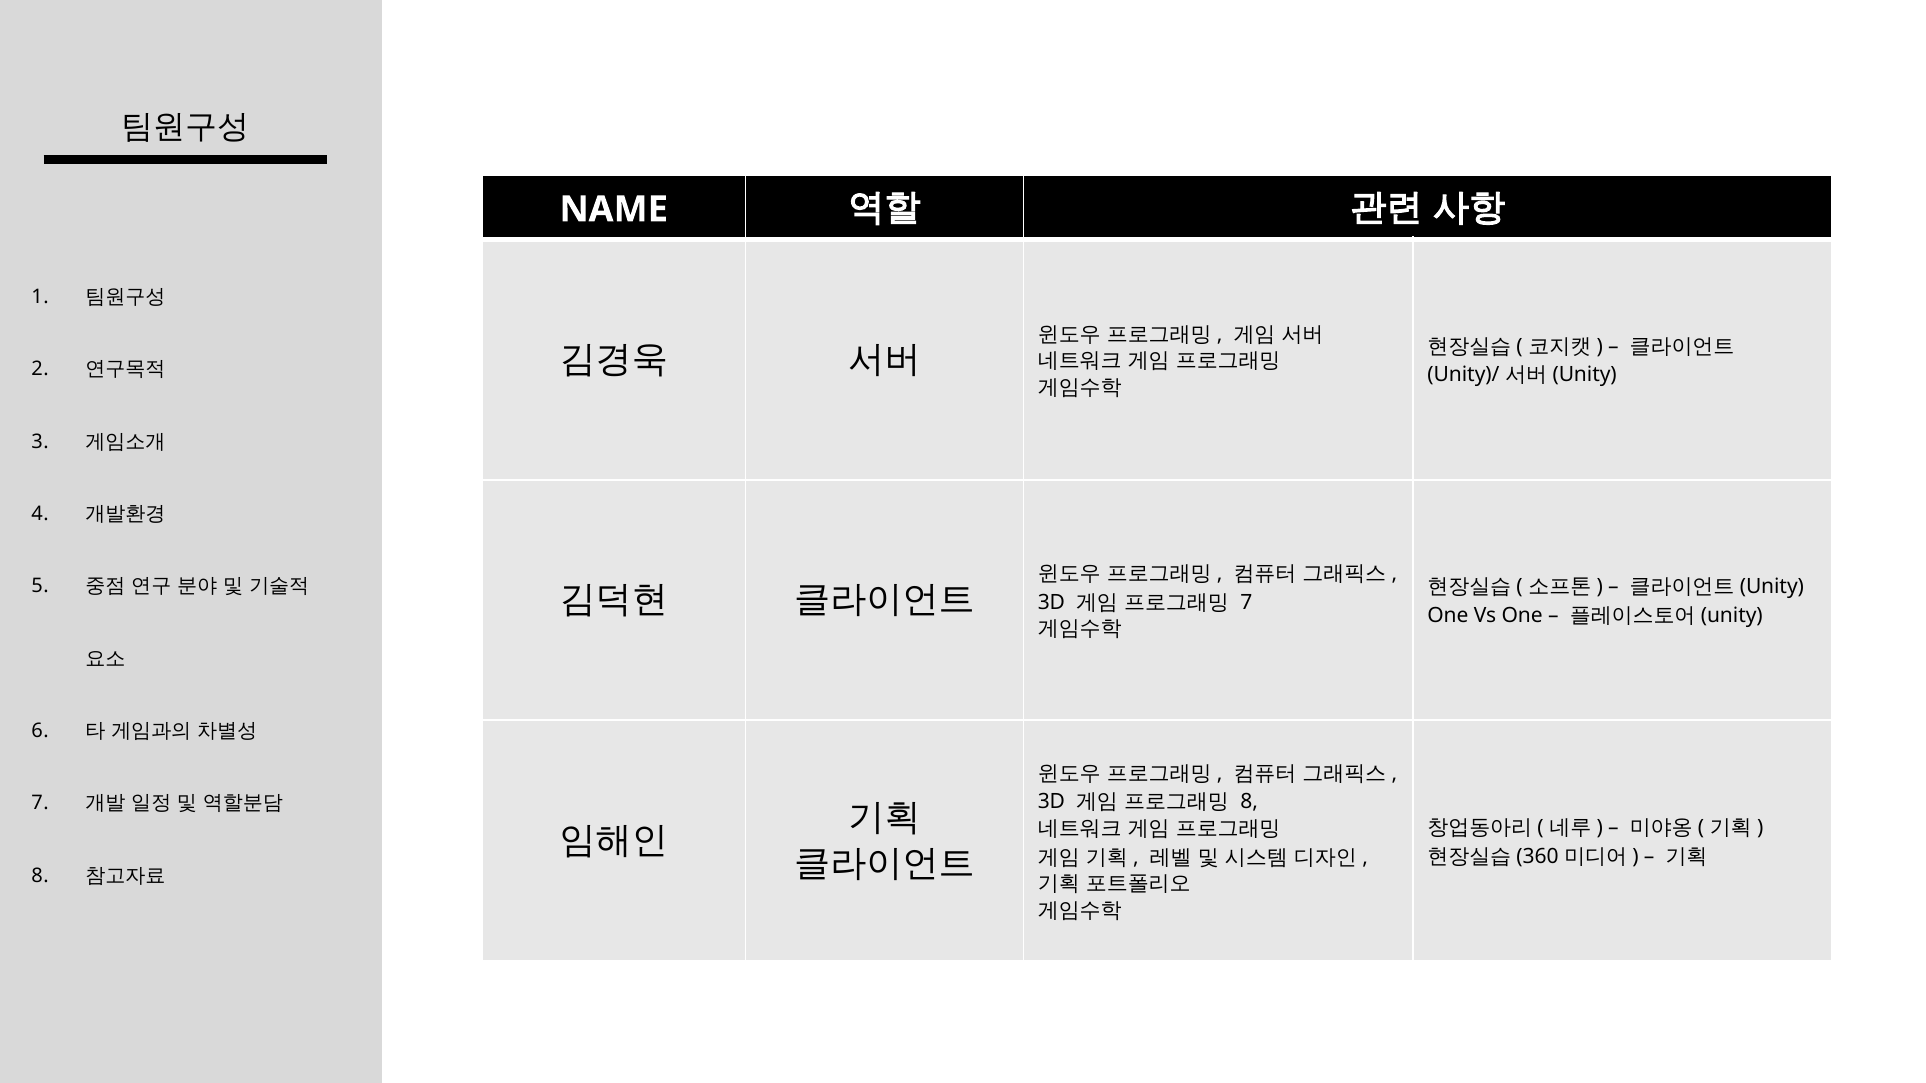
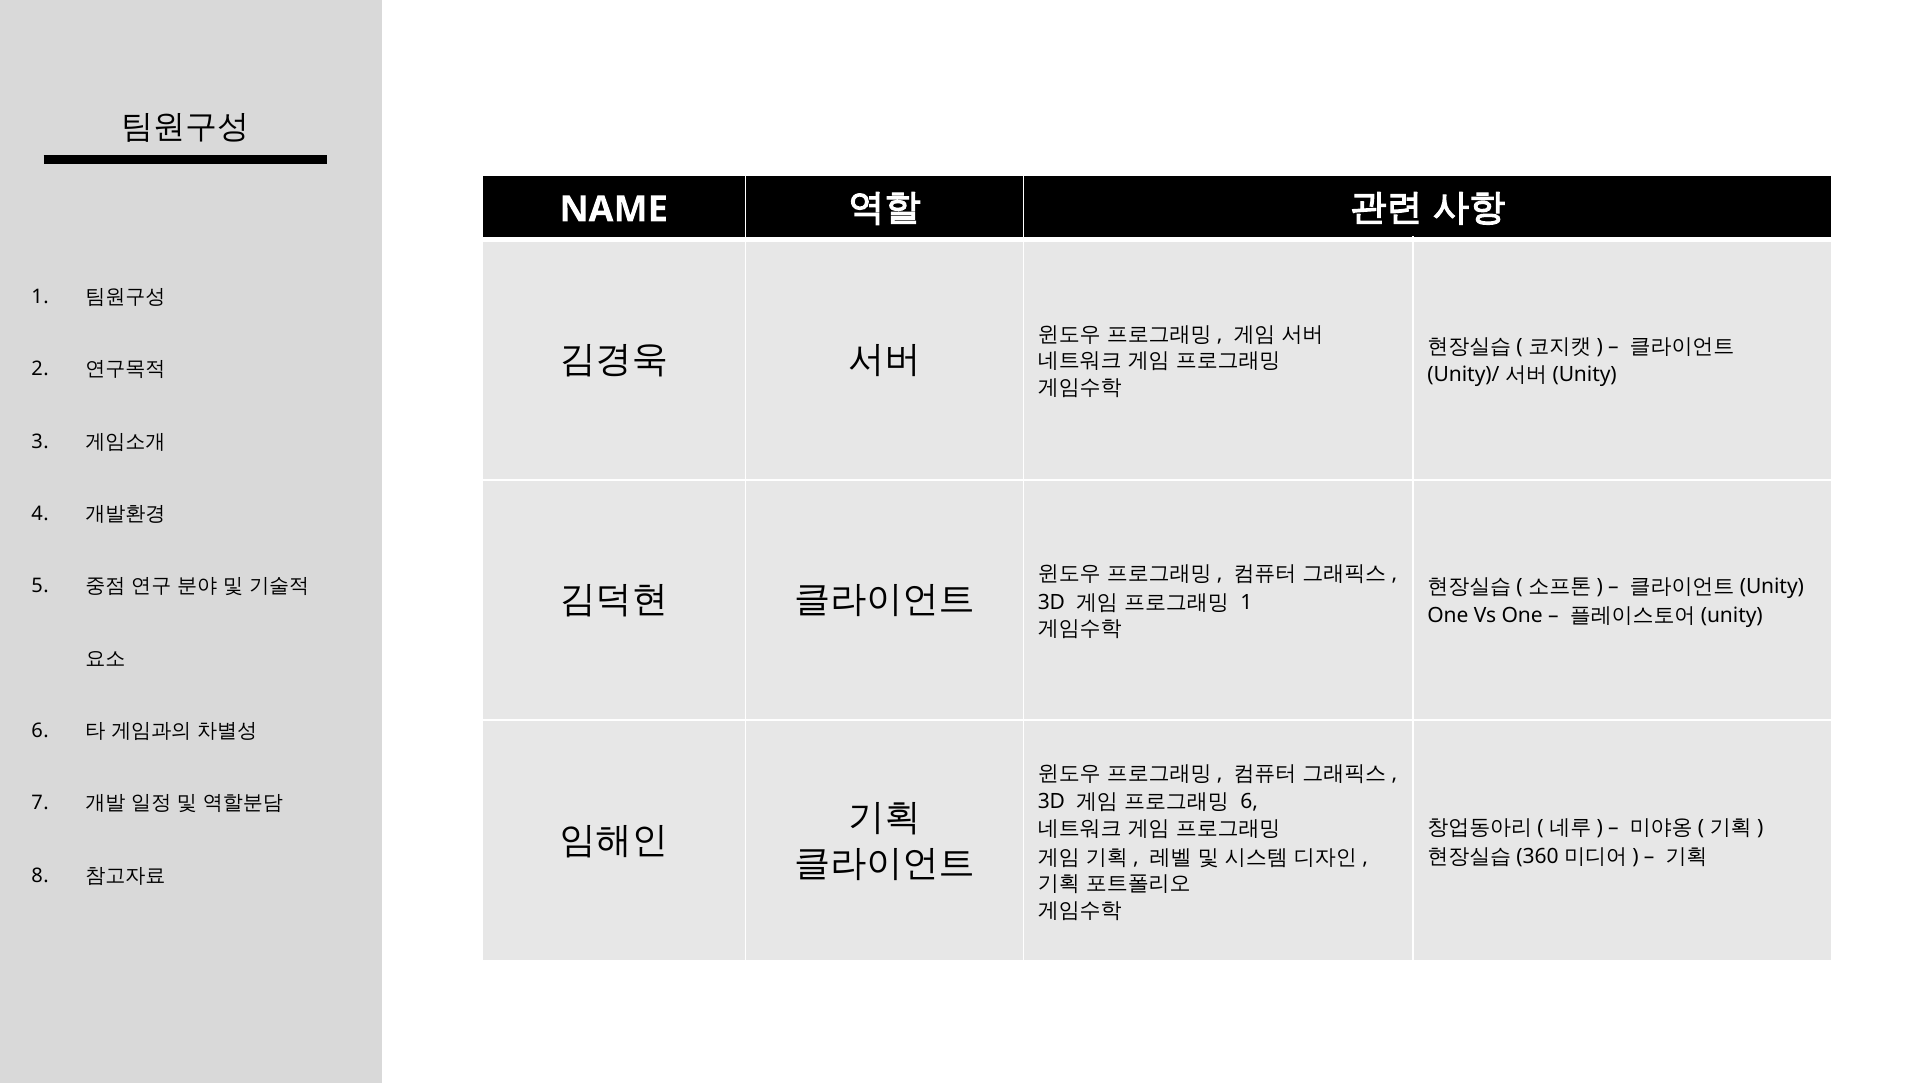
7: 7 -> 1 (1247, 602)
8: 8 -> 6 (1249, 802)
